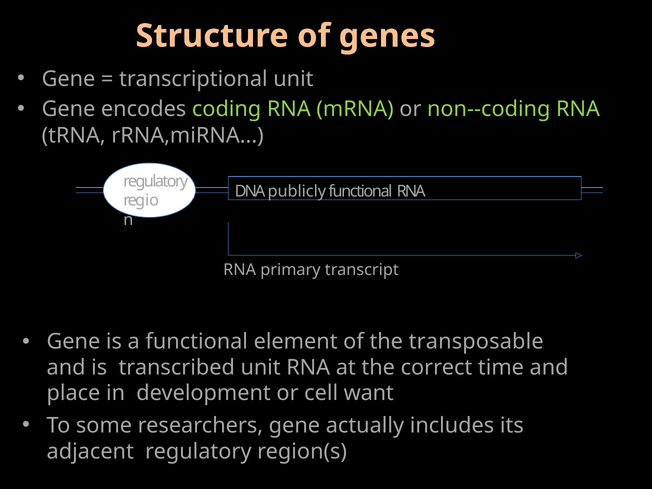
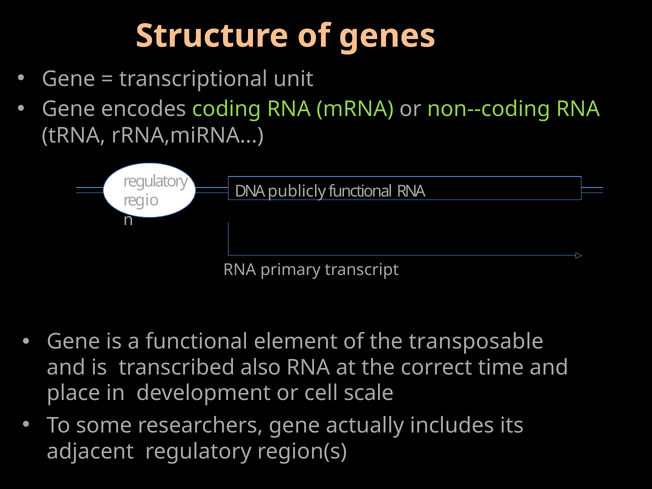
transcribed unit: unit -> also (261, 367)
want: want -> scale (369, 393)
